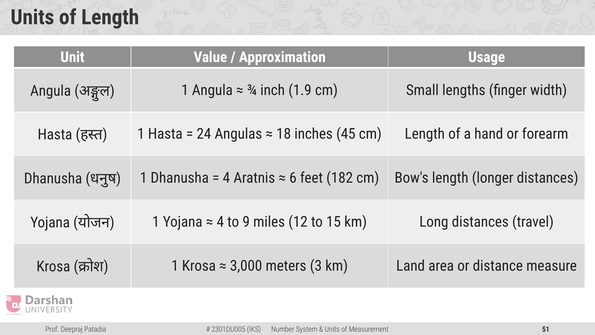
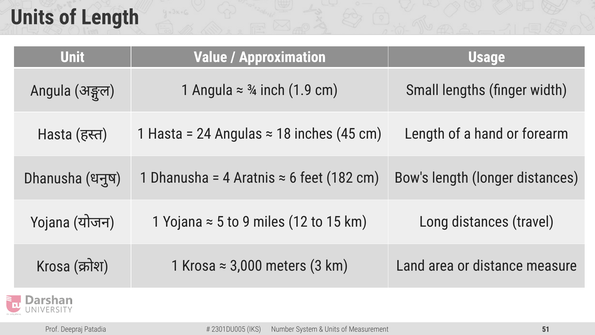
4: 4 -> 5 (220, 222)
